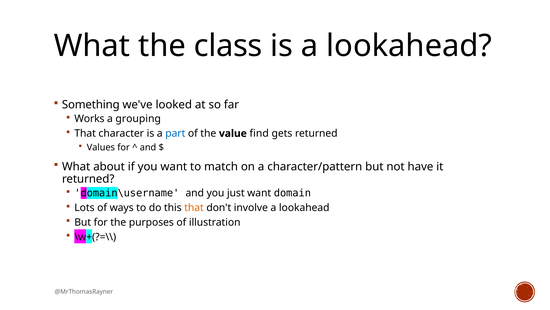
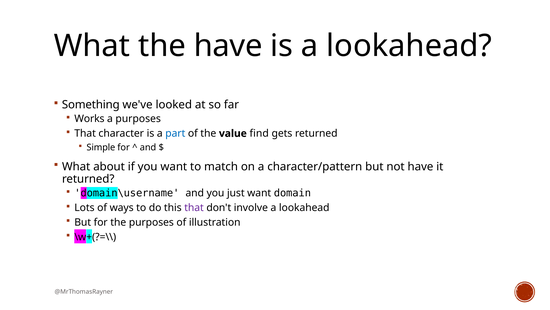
the class: class -> have (228, 46)
a grouping: grouping -> purposes (138, 119)
Values: Values -> Simple (101, 147)
that colour: orange -> purple (194, 207)
